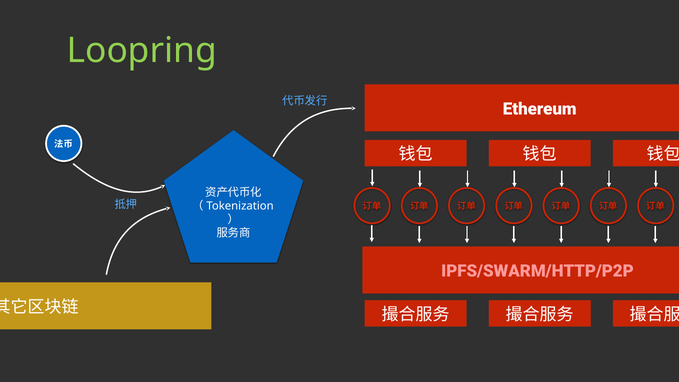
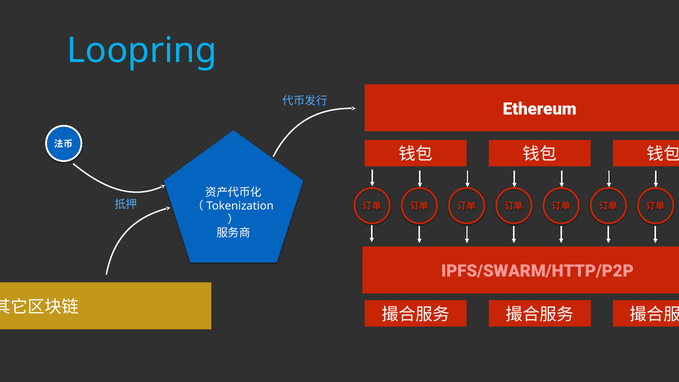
Loopring colour: light green -> light blue (142, 51)
